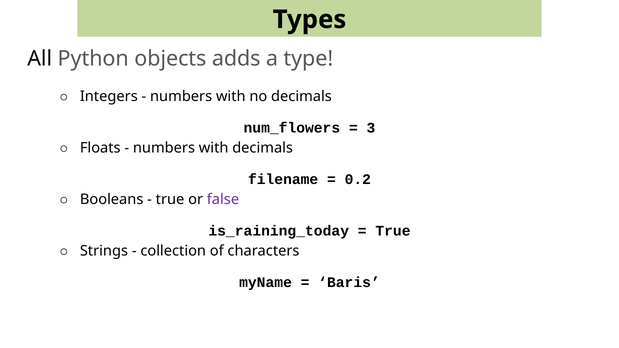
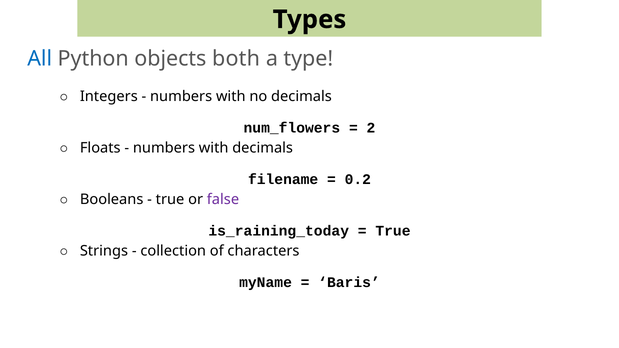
All colour: black -> blue (40, 59)
adds: adds -> both (236, 59)
3: 3 -> 2 (371, 128)
